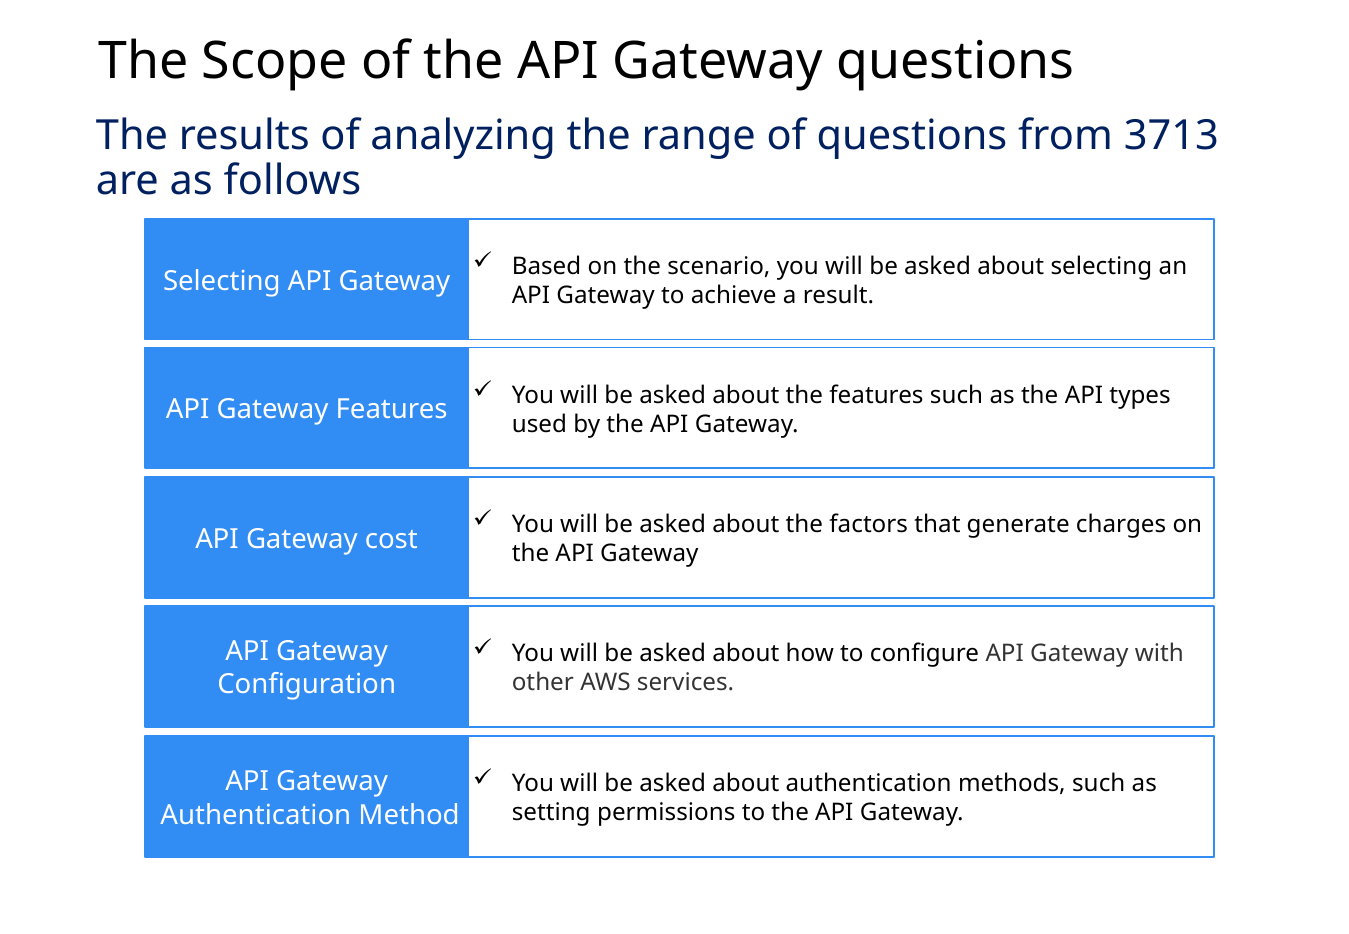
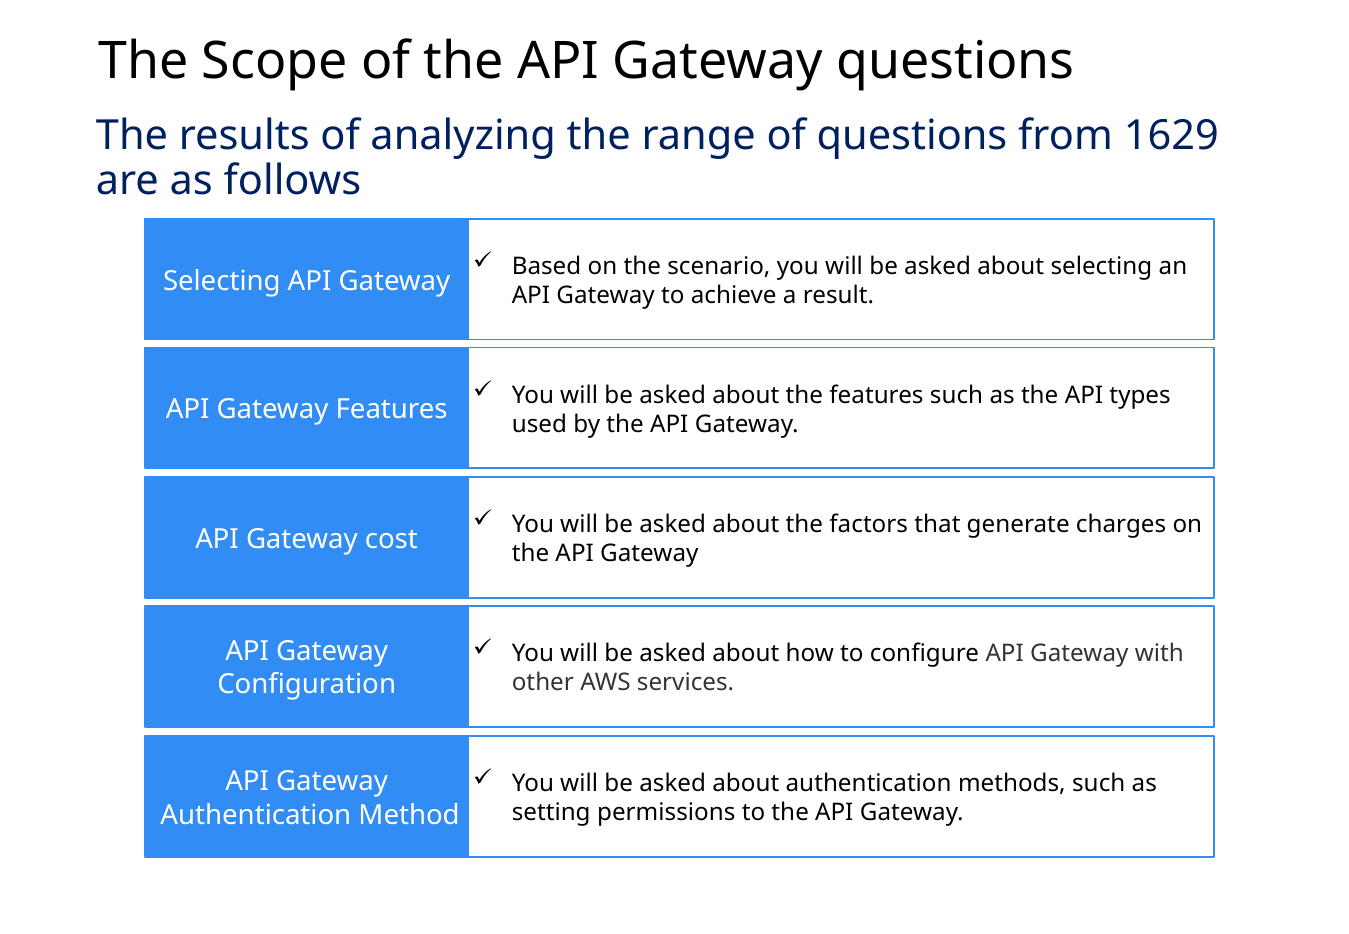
3713: 3713 -> 1629 (1171, 136)
